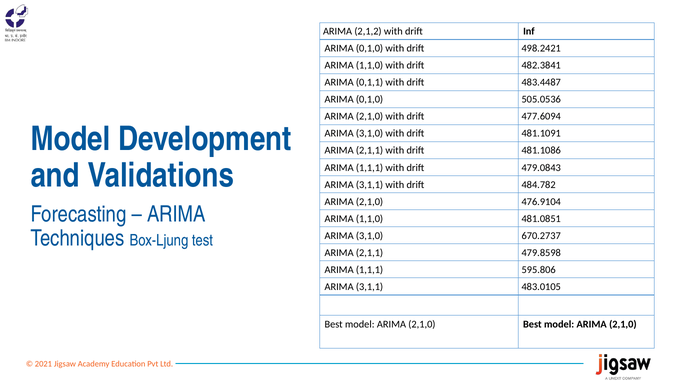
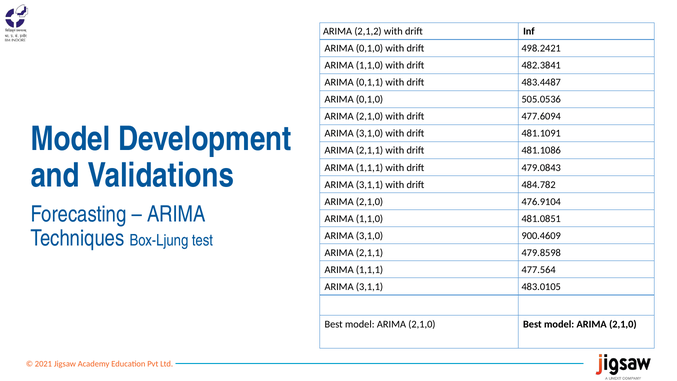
670.2737: 670.2737 -> 900.4609 (541, 236)
595.806: 595.806 -> 477.564 (539, 270)
